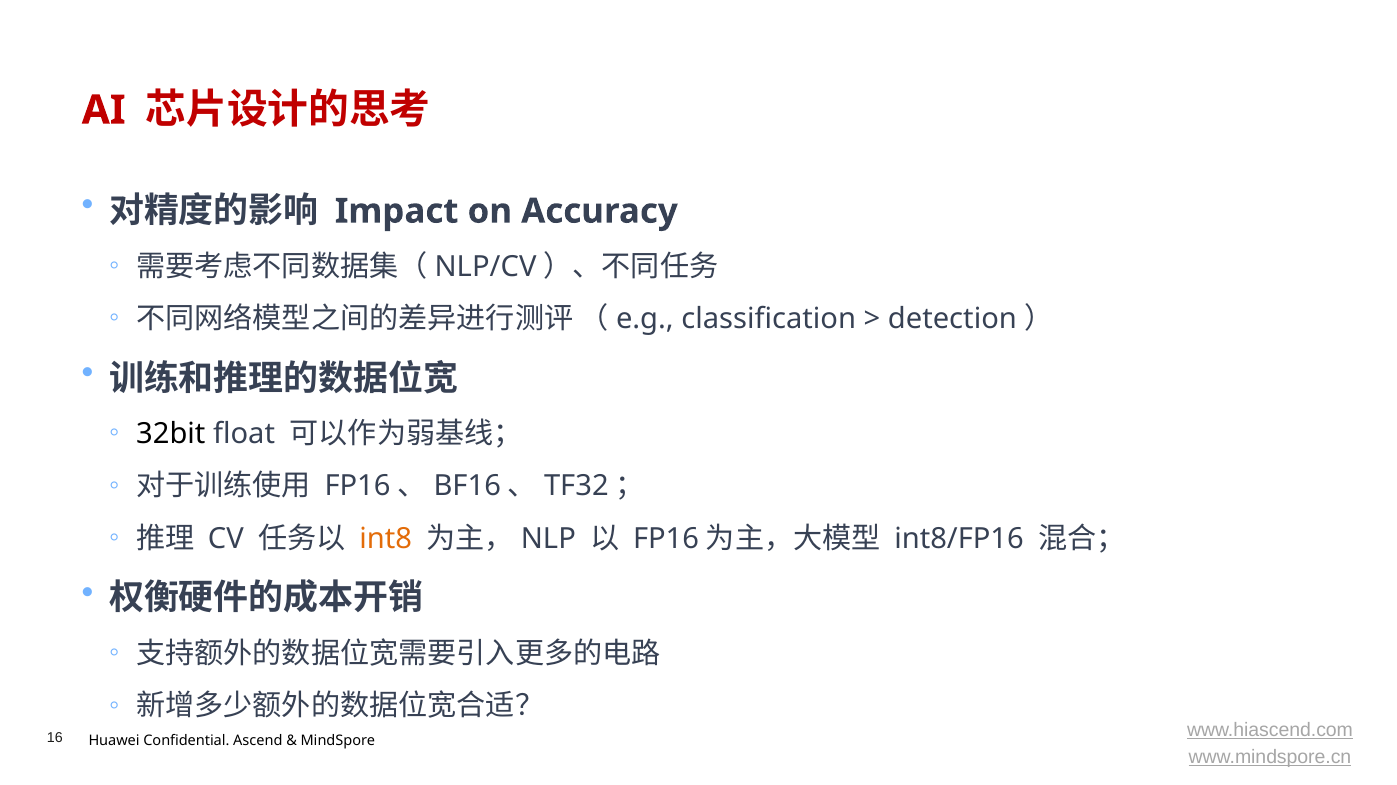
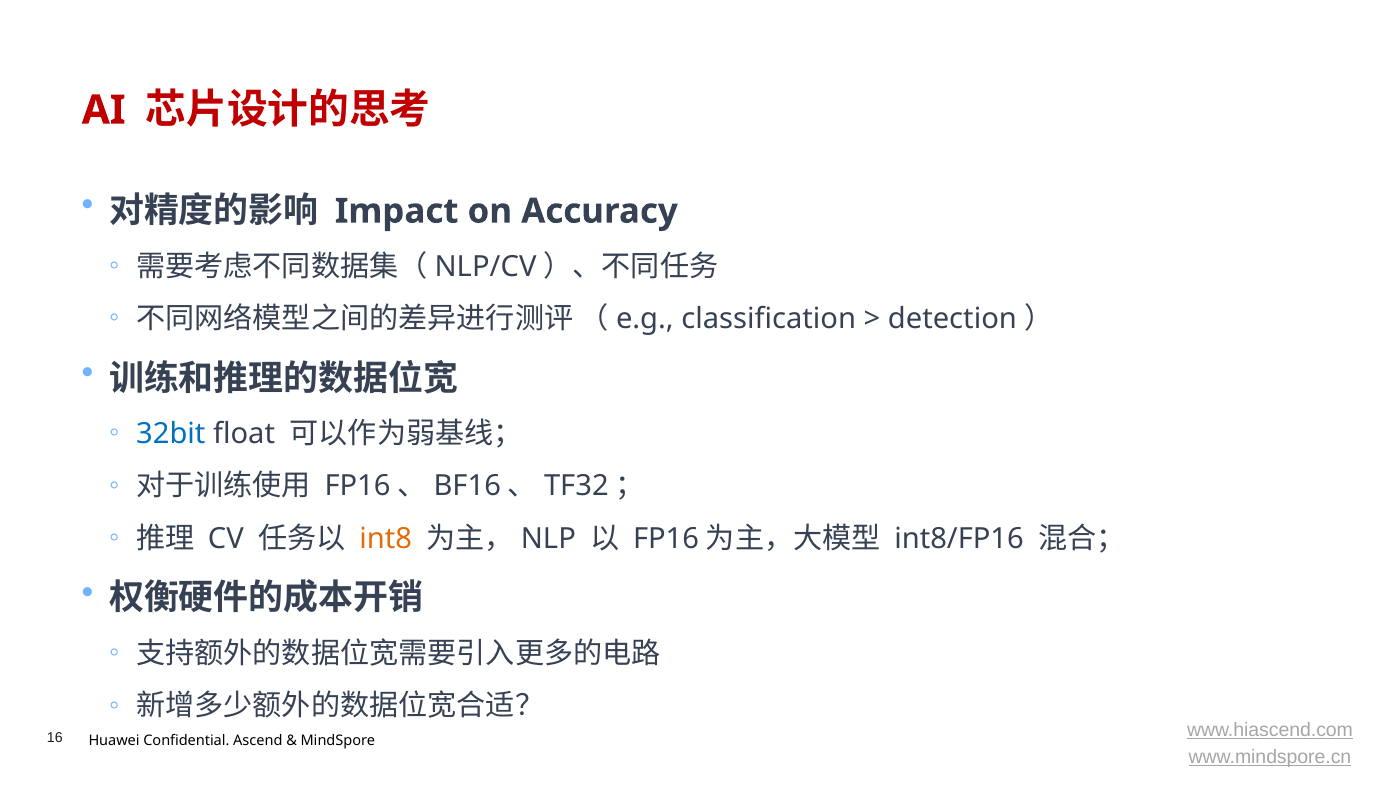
32bit colour: black -> blue (171, 434)
